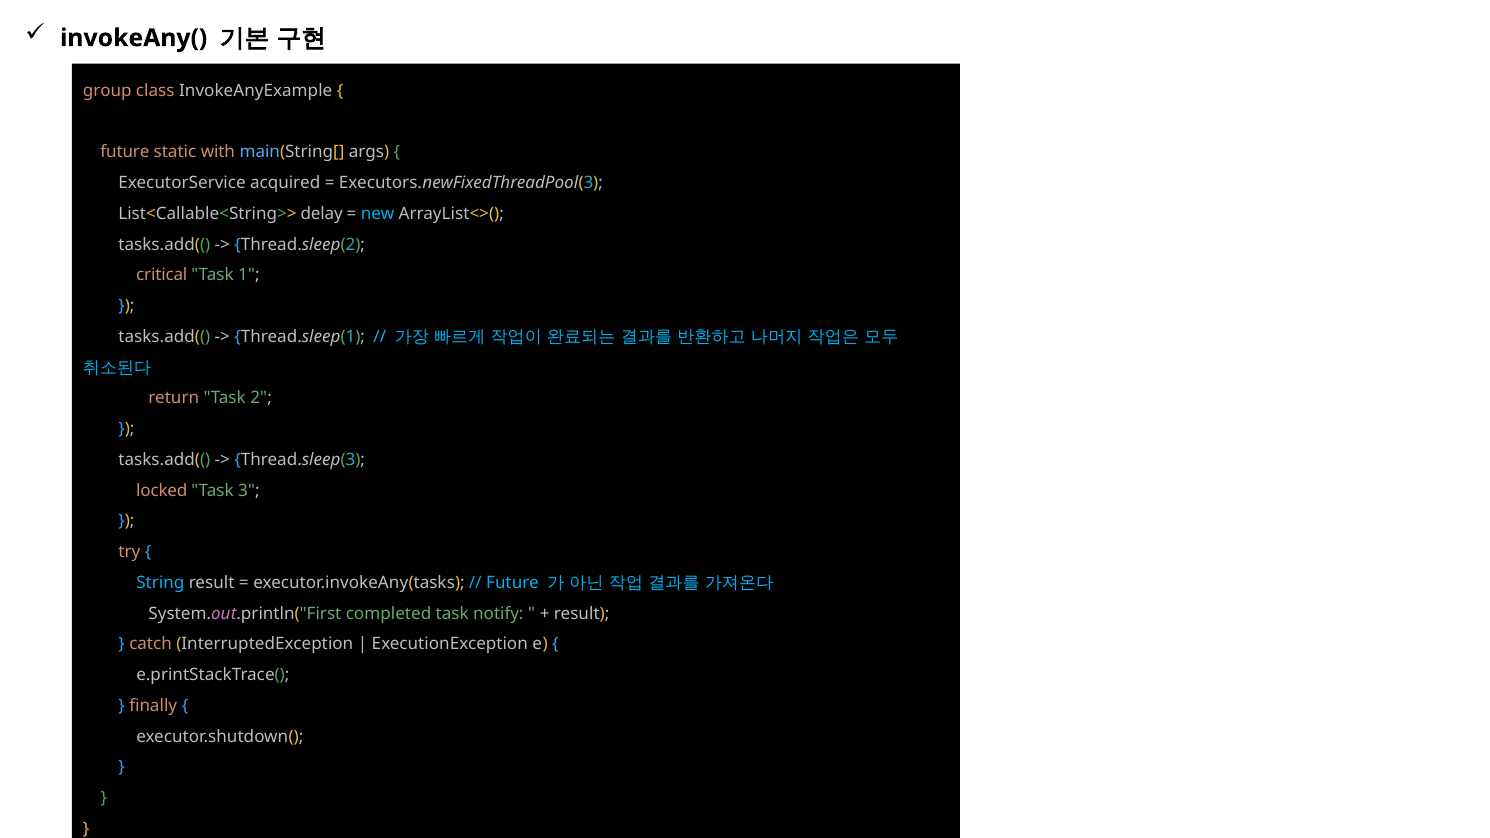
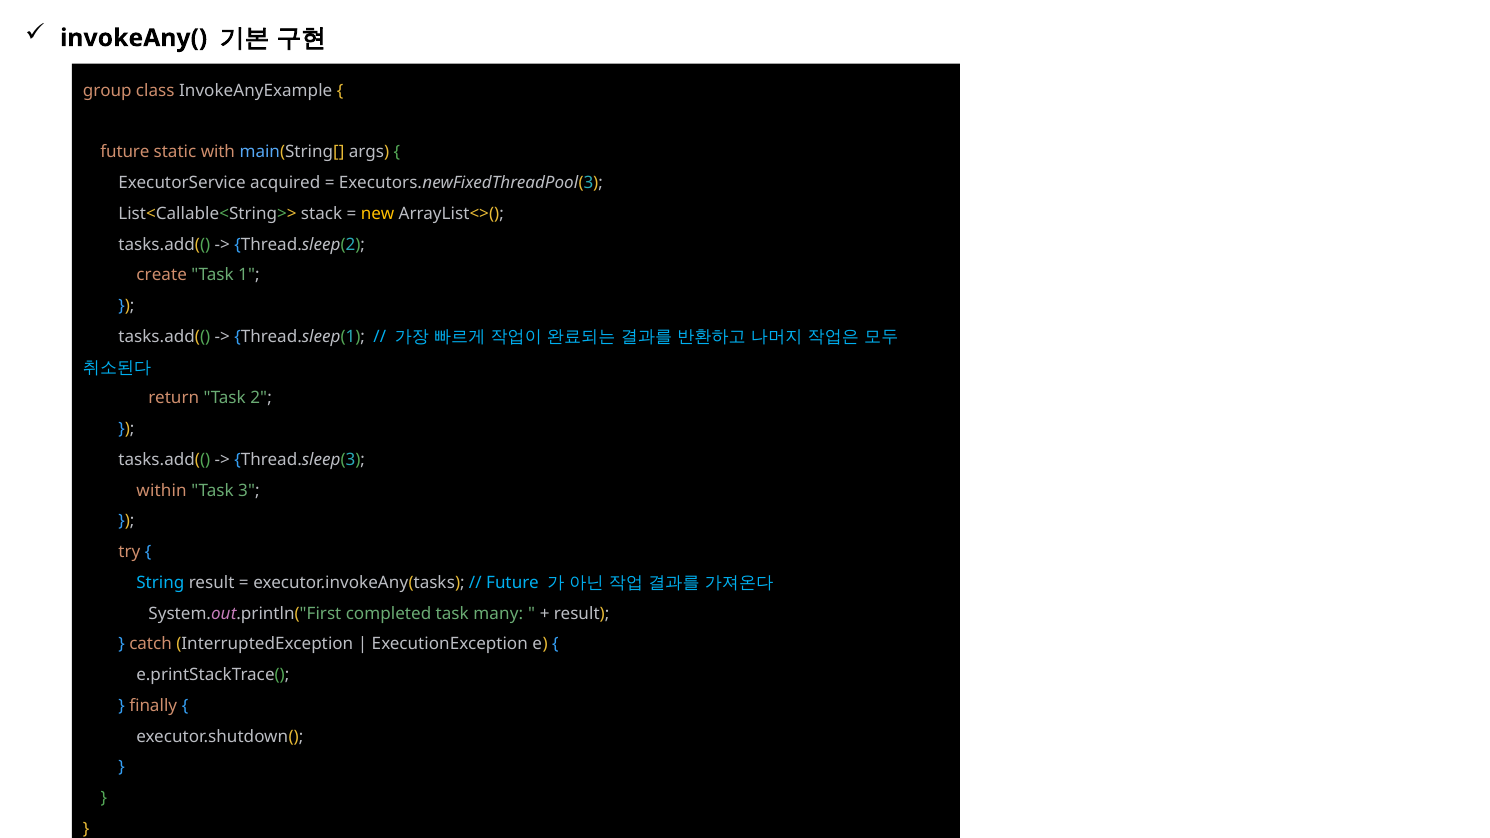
delay: delay -> stack (322, 214)
new colour: light blue -> yellow (378, 214)
critical: critical -> create (162, 275)
locked: locked -> within (162, 491)
notify: notify -> many (498, 614)
